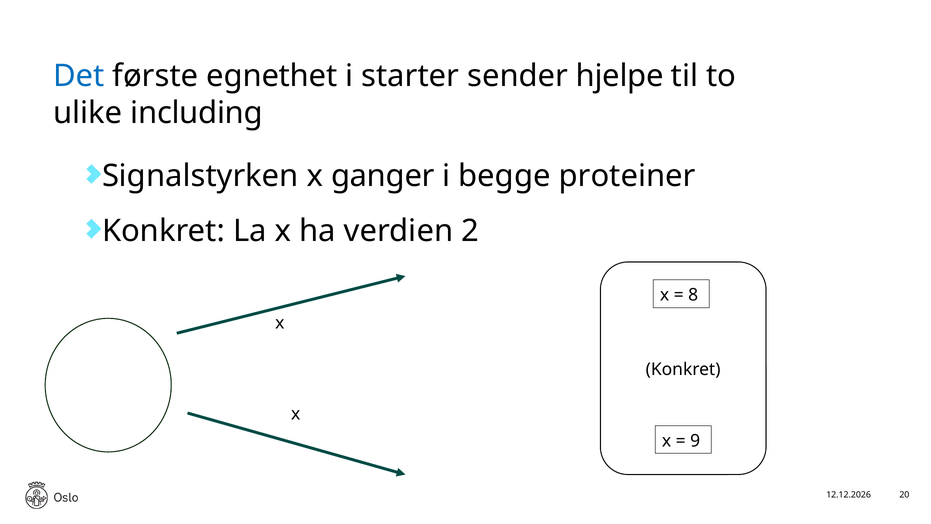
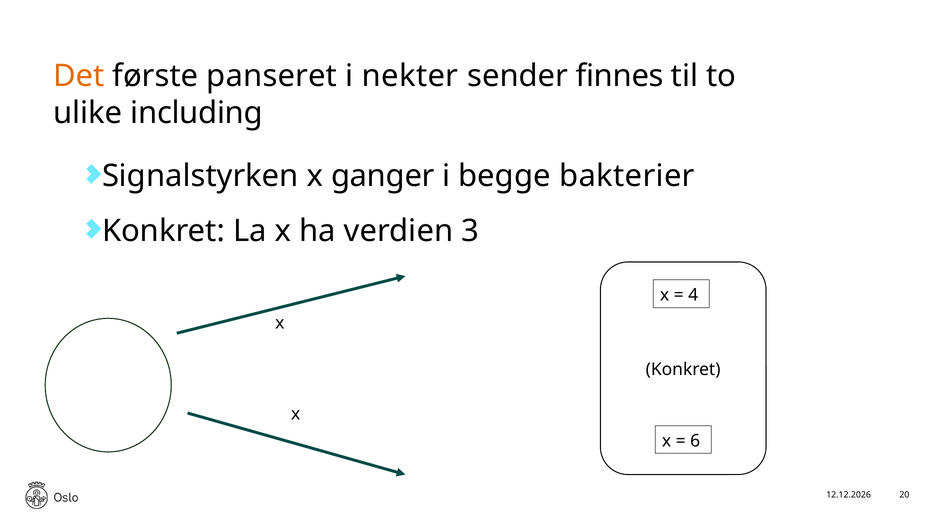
Det colour: blue -> orange (79, 76)
egnethet: egnethet -> panseret (272, 76)
starter: starter -> nekter (410, 76)
hjelpe: hjelpe -> finnes (620, 76)
proteiner: proteiner -> bakterier (627, 176)
2: 2 -> 3 (470, 231)
8: 8 -> 4 (693, 295)
9: 9 -> 6 (695, 440)
